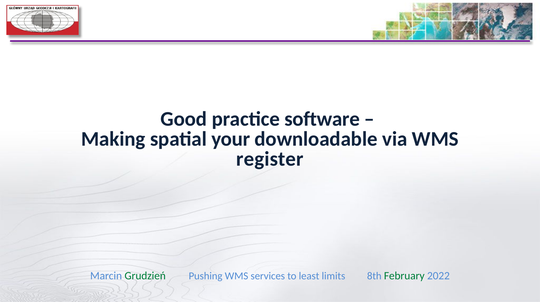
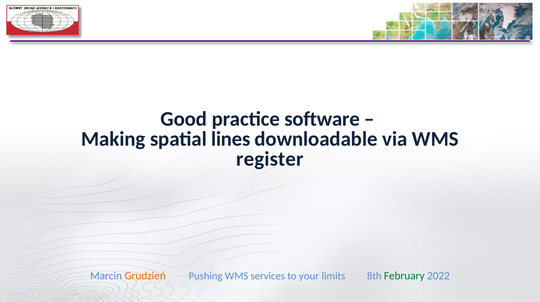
your: your -> lines (231, 139)
Grudzień colour: green -> orange (145, 275)
least: least -> your (309, 276)
